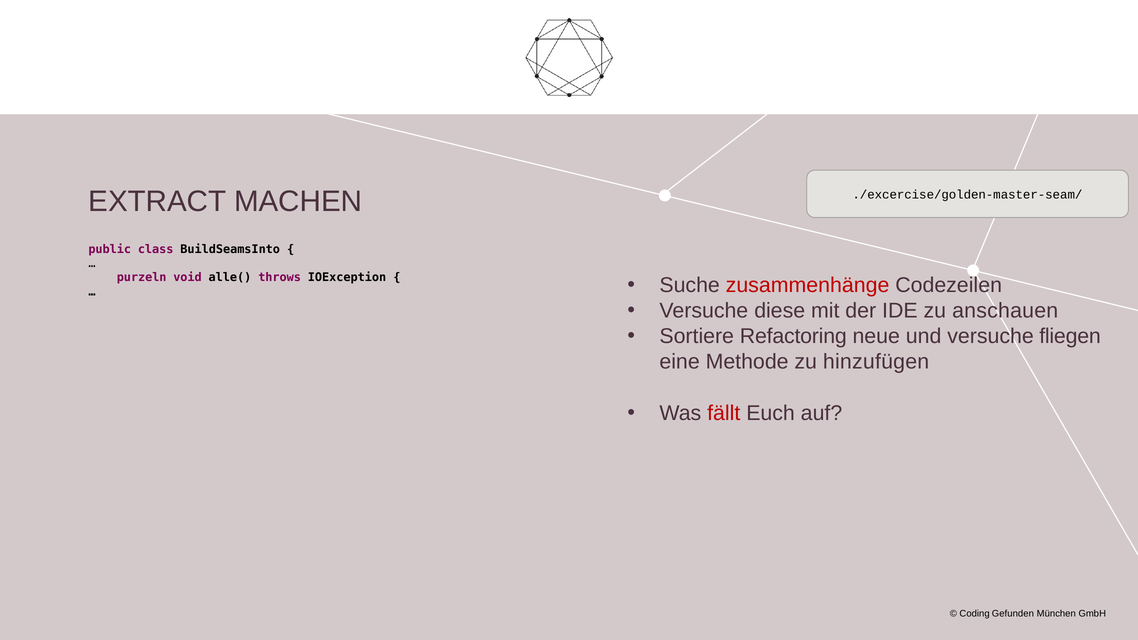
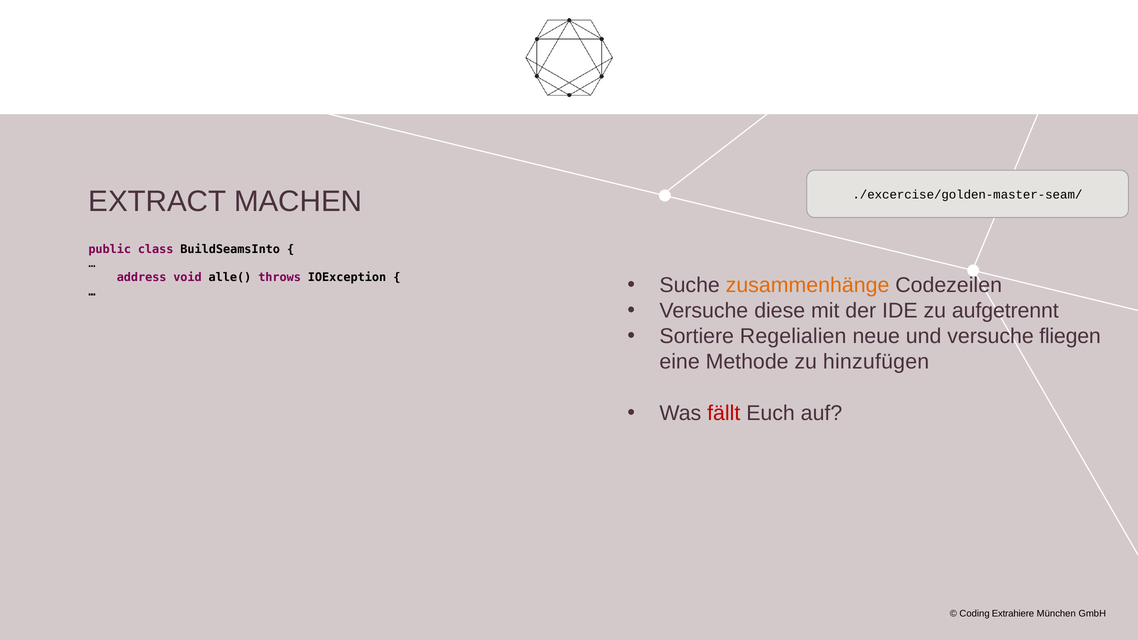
purzeln: purzeln -> address (142, 278)
zusammenhänge colour: red -> orange (808, 285)
anschauen: anschauen -> aufgetrennt (1005, 311)
Refactoring: Refactoring -> Regelialien (793, 336)
Gefunden: Gefunden -> Extrahiere (1013, 614)
